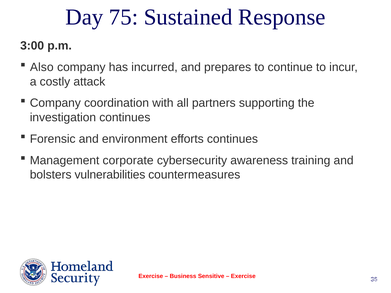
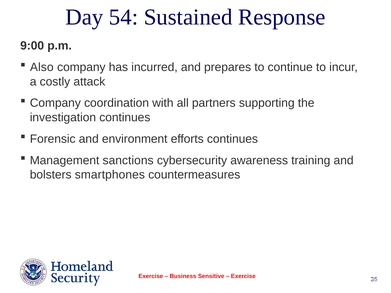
75: 75 -> 54 (124, 17)
3:00: 3:00 -> 9:00 (32, 46)
corporate: corporate -> sanctions (128, 160)
vulnerabilities: vulnerabilities -> smartphones (110, 175)
